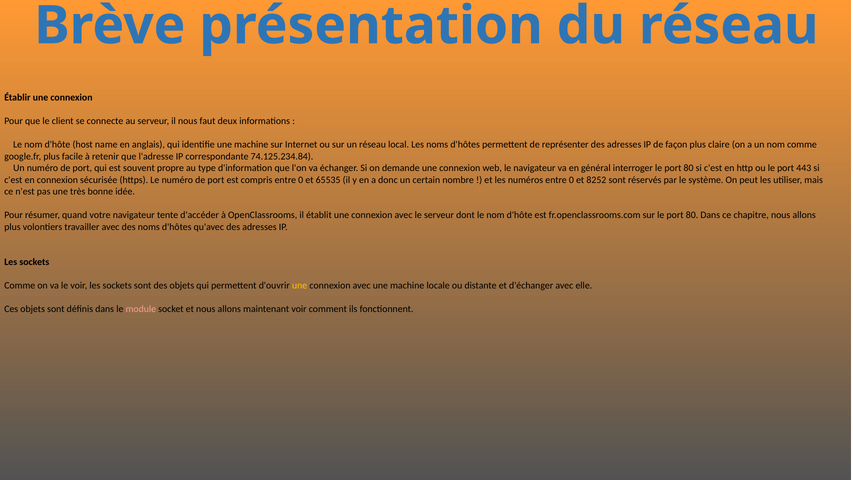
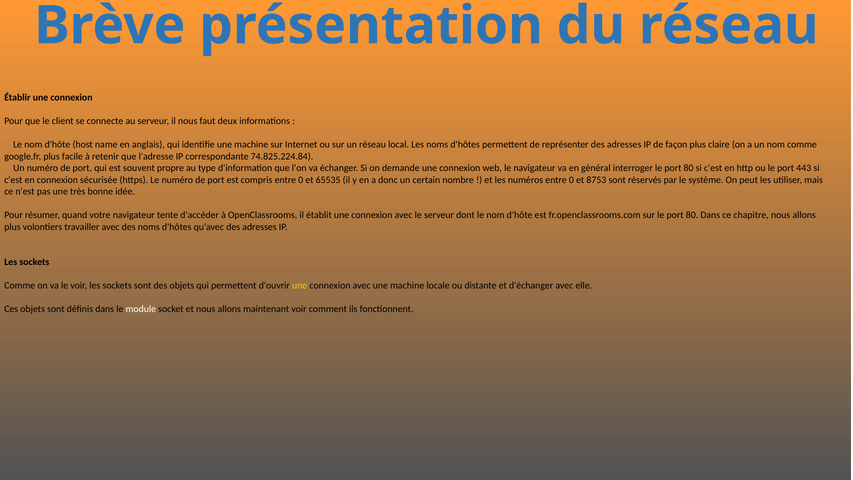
74.125.234.84: 74.125.234.84 -> 74.825.224.84 (282, 156)
8252: 8252 -> 8753 (596, 180)
module colour: pink -> white (141, 309)
